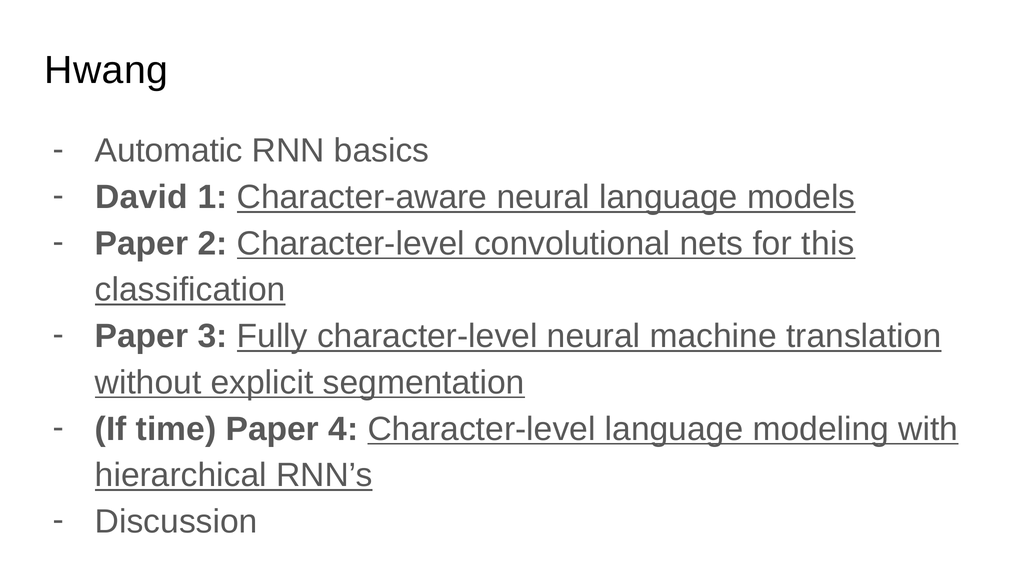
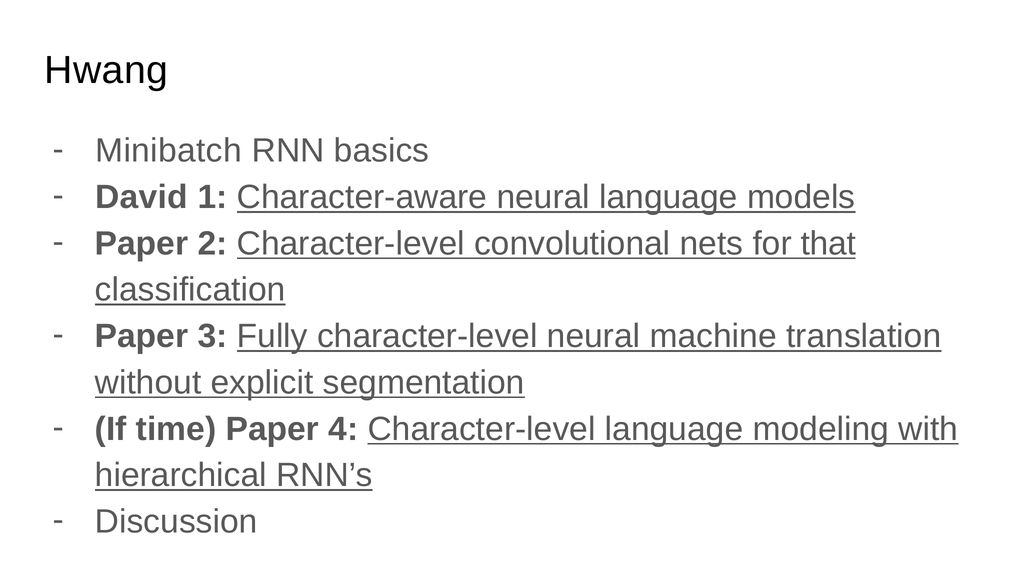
Automatic: Automatic -> Minibatch (169, 151)
this: this -> that (828, 244)
